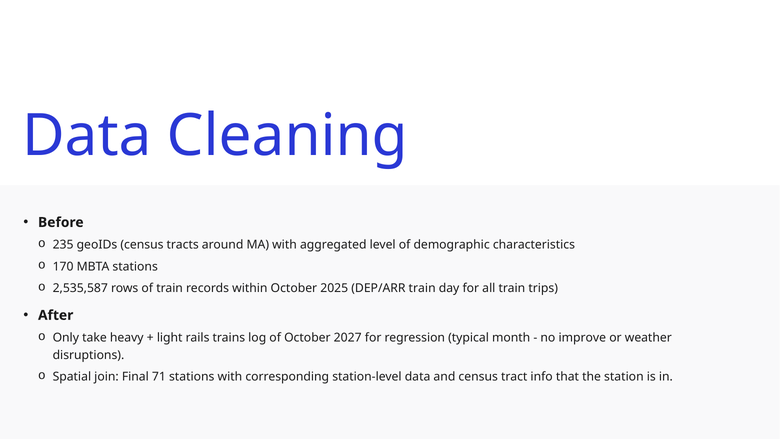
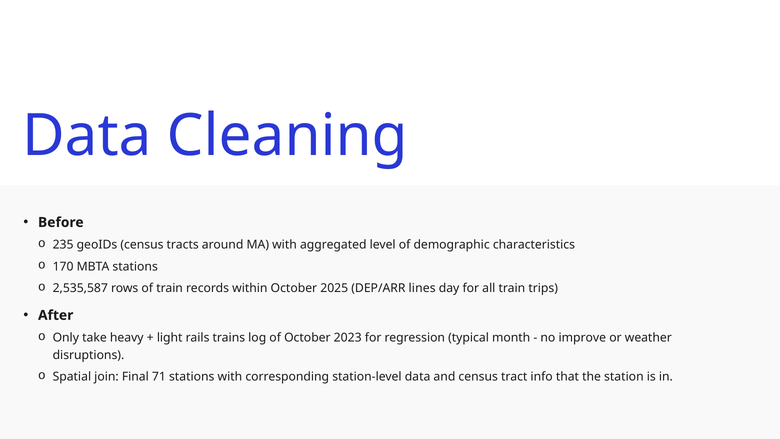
DEP/ARR train: train -> lines (422, 288)
2027: 2027 -> 2023 (348, 338)
